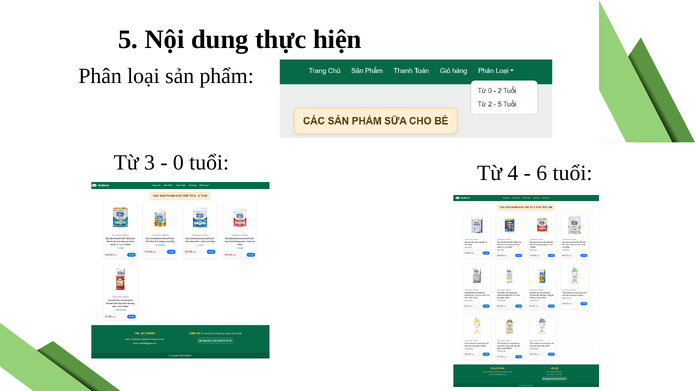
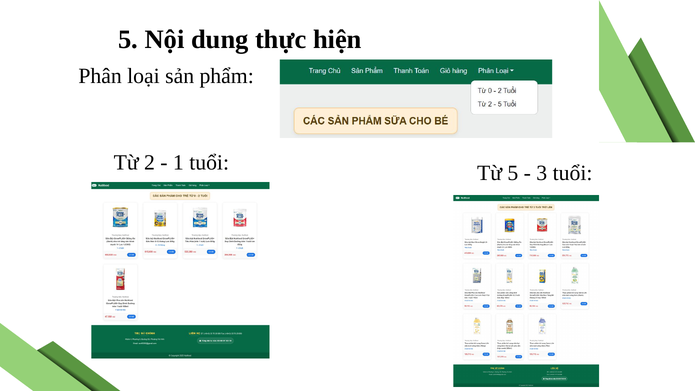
3: 3 -> 2 (150, 162)
0: 0 -> 1 (178, 162)
Từ 4: 4 -> 5 (513, 173)
6: 6 -> 3 (542, 173)
